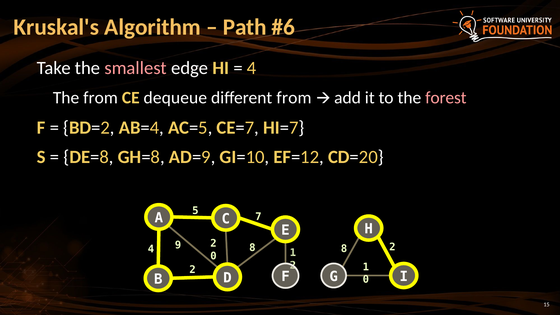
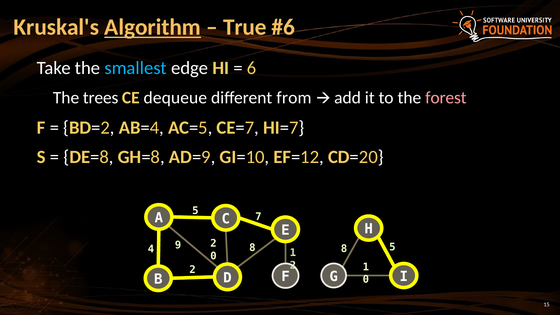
Algorithm underline: none -> present (153, 27)
Path: Path -> True (245, 27)
smallest colour: pink -> light blue (136, 68)
4: 4 -> 6 (252, 68)
from: from -> trees (101, 98)
8 2: 2 -> 5 (392, 247)
